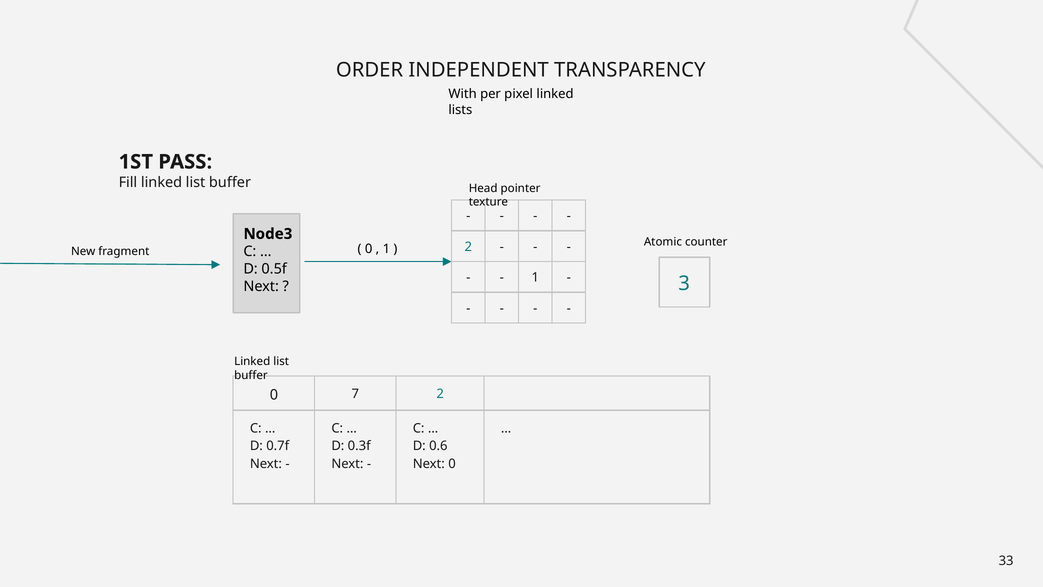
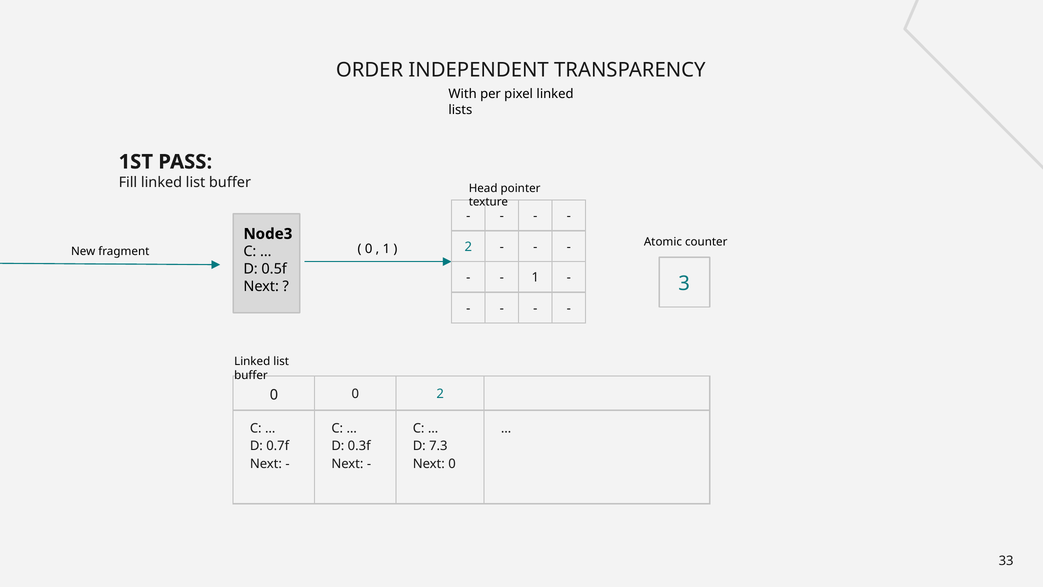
0 7: 7 -> 0 (355, 394)
0.6: 0.6 -> 7.3 (438, 446)
